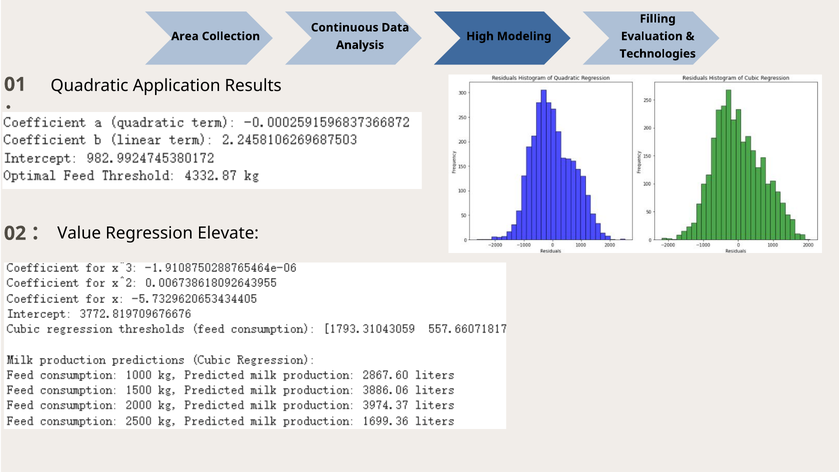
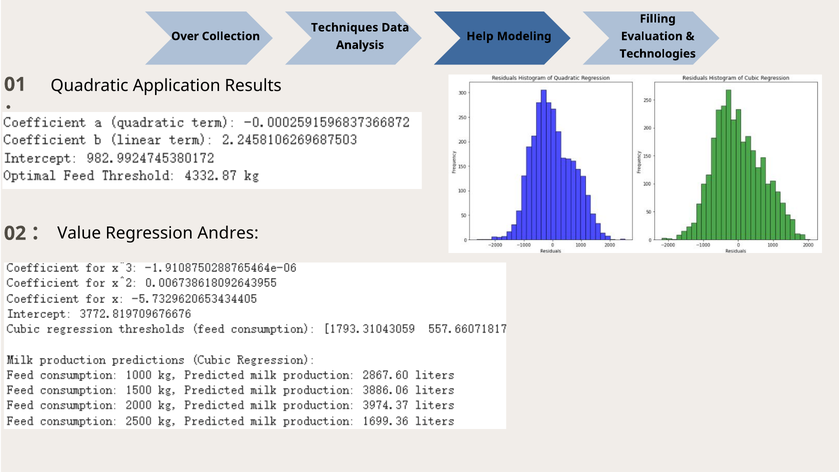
Continuous: Continuous -> Techniques (345, 28)
Area: Area -> Over (185, 36)
High: High -> Help (480, 36)
Elevate: Elevate -> Andres (228, 233)
